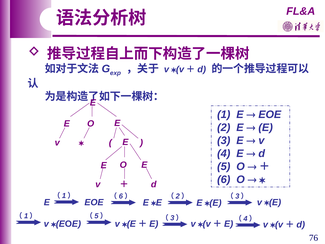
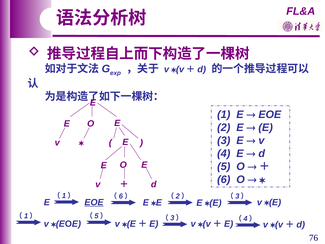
EOE underline: none -> present (94, 202)
